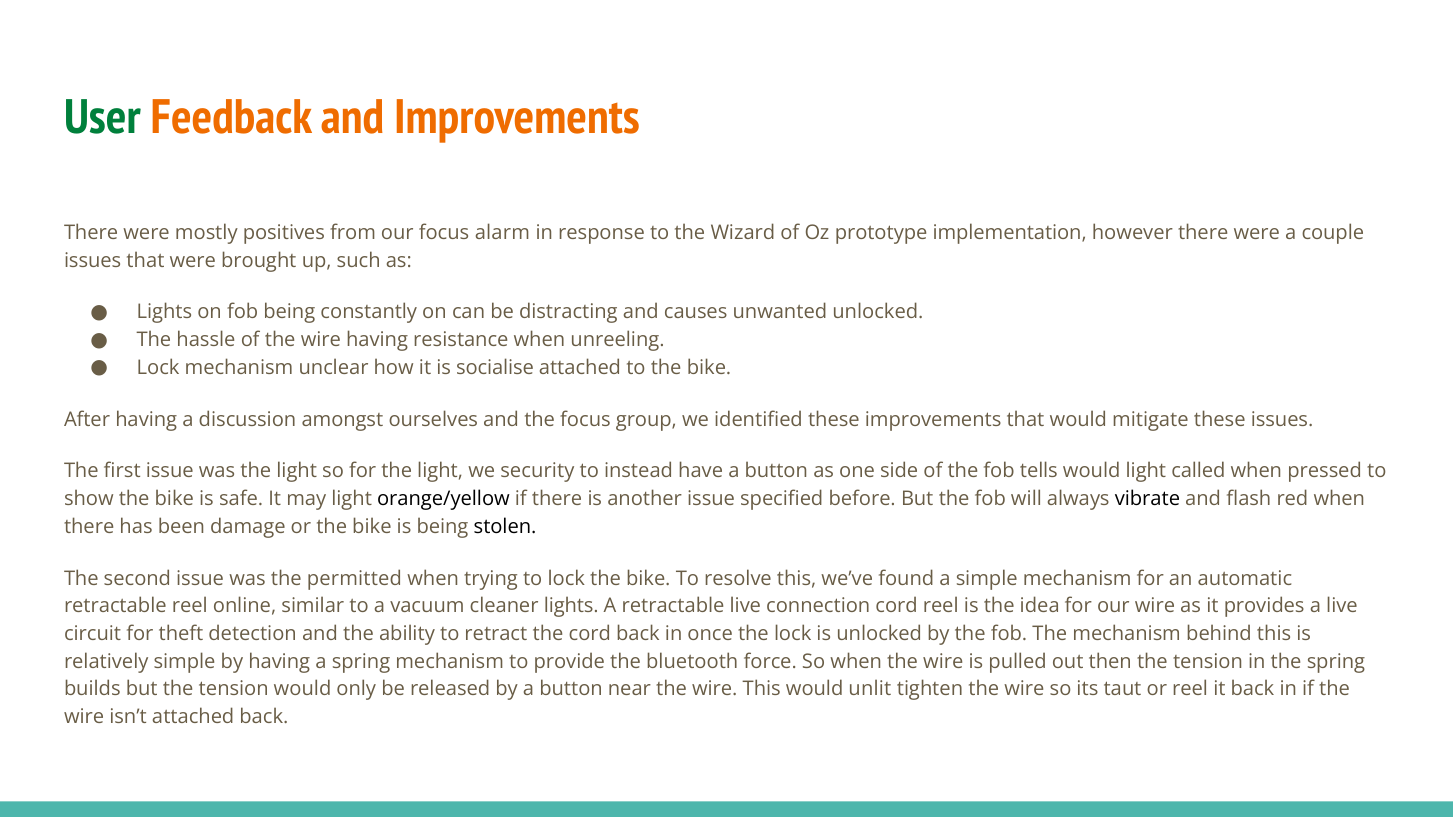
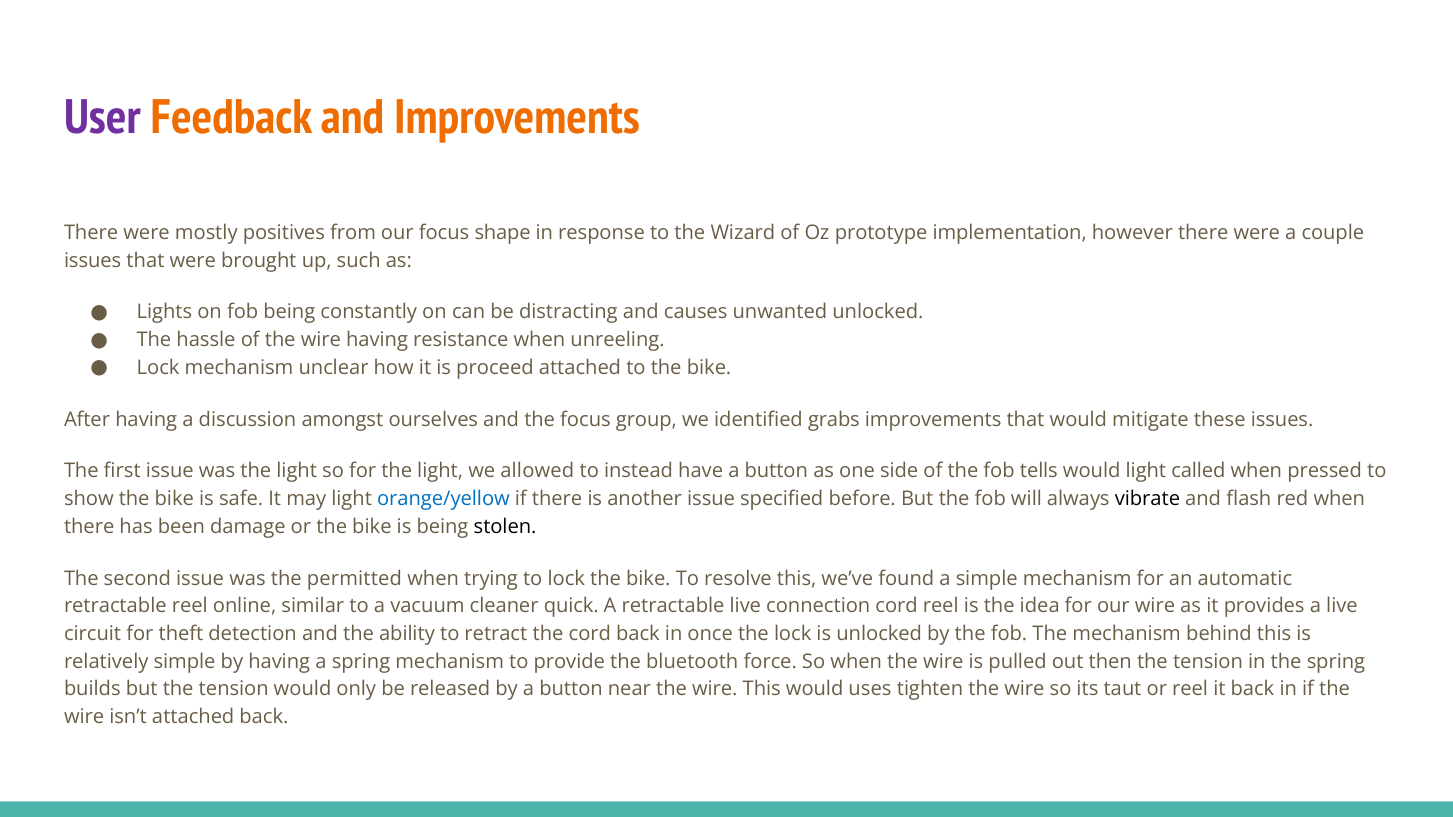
User colour: green -> purple (102, 118)
alarm: alarm -> shape (503, 233)
socialise: socialise -> proceed (495, 368)
identified these: these -> grabs (834, 420)
security: security -> allowed (537, 472)
orange/yellow colour: black -> blue (443, 499)
cleaner lights: lights -> quick (571, 606)
unlit: unlit -> uses (870, 690)
